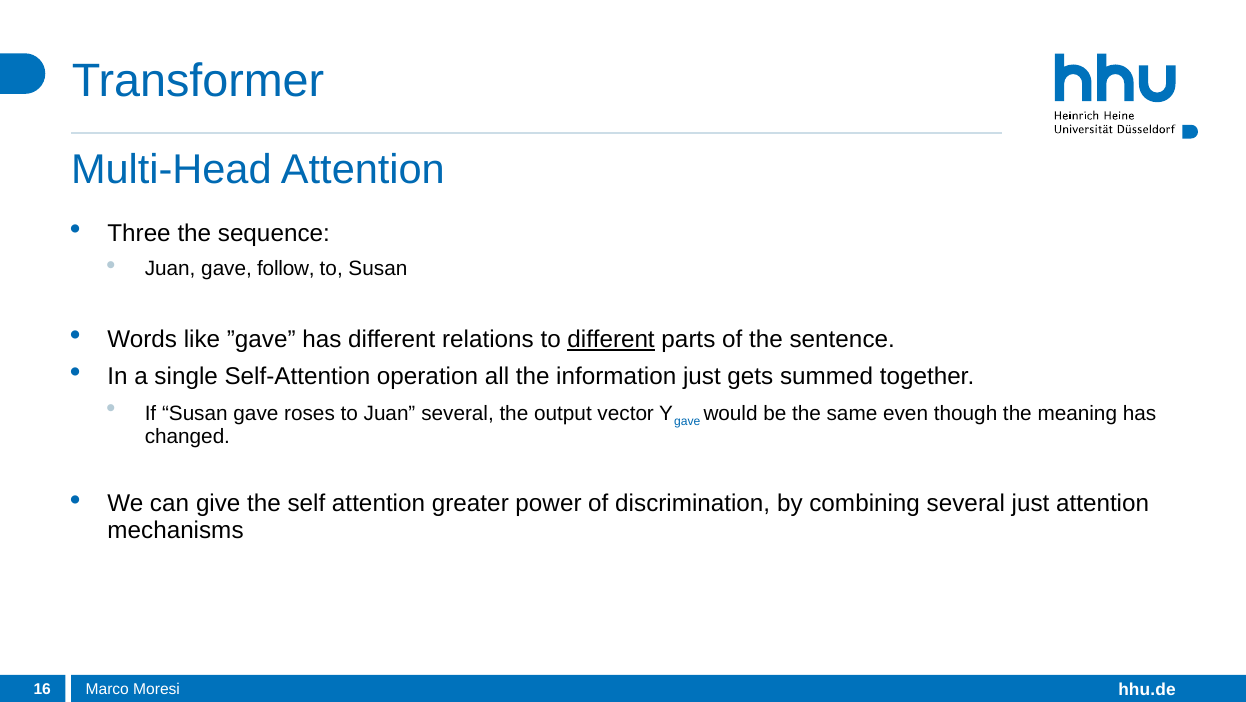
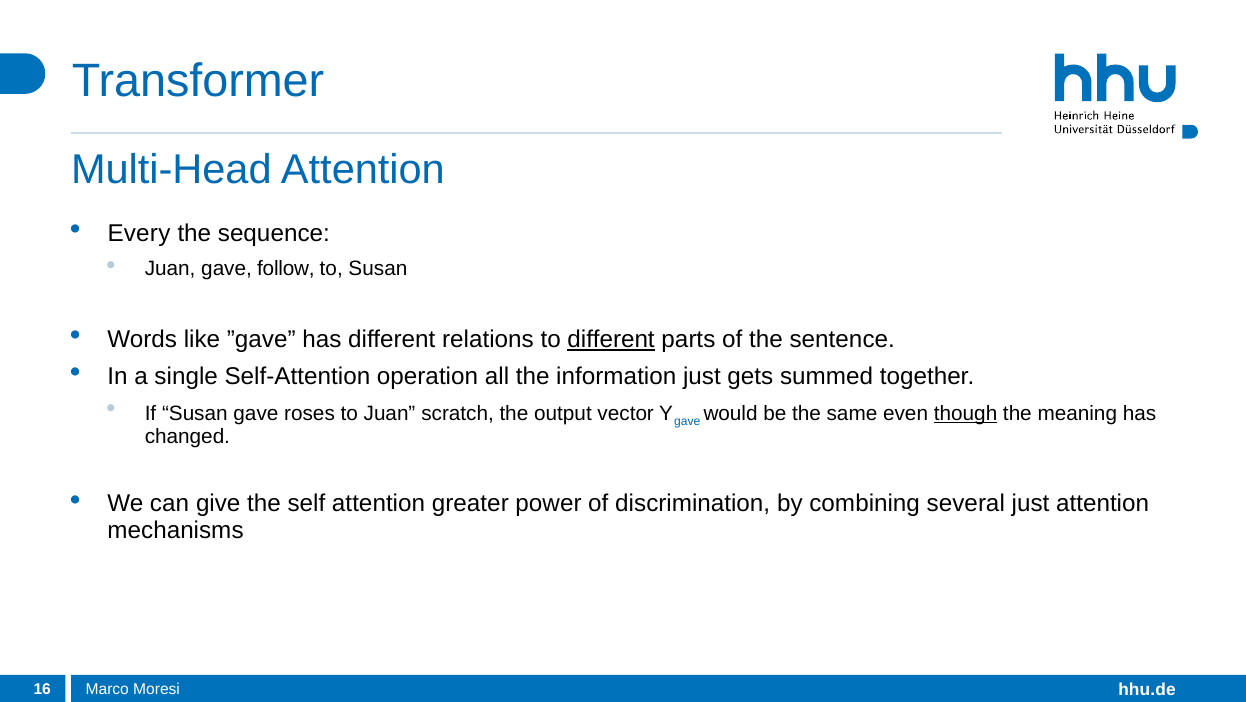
Three: Three -> Every (139, 233)
Juan several: several -> scratch (458, 413)
though underline: none -> present (966, 413)
